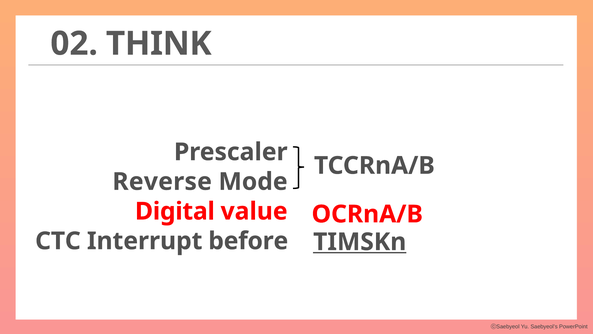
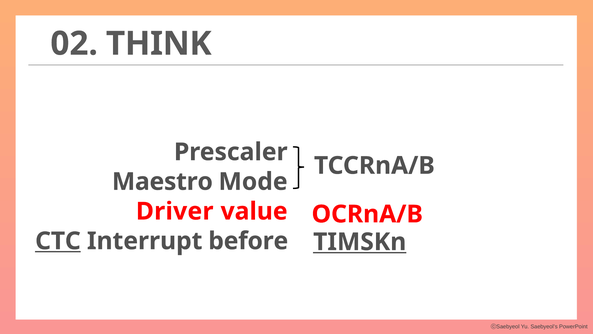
Reverse: Reverse -> Maestro (162, 181)
Digital: Digital -> Driver (175, 211)
CTC underline: none -> present (58, 241)
